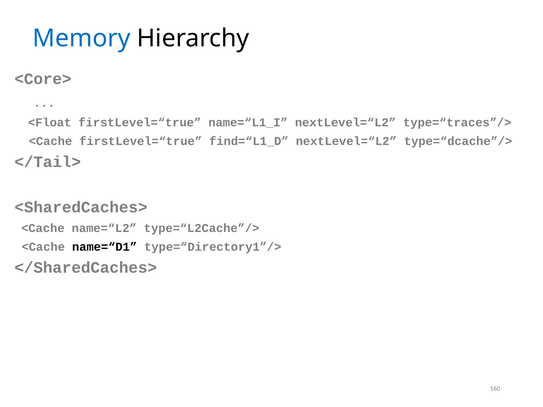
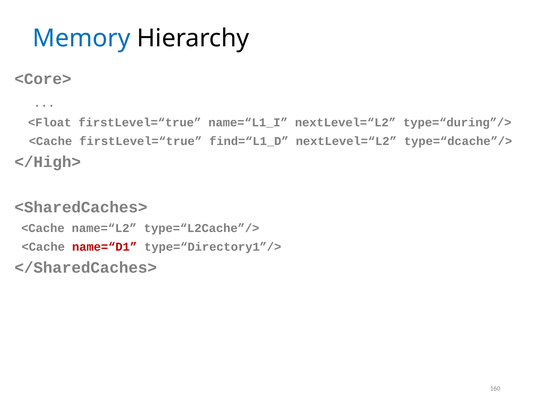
type=“traces”/>: type=“traces”/> -> type=“during”/> (457, 123)
</Tail>: </Tail> -> </High> (48, 162)
name=“D1 colour: black -> red (105, 247)
